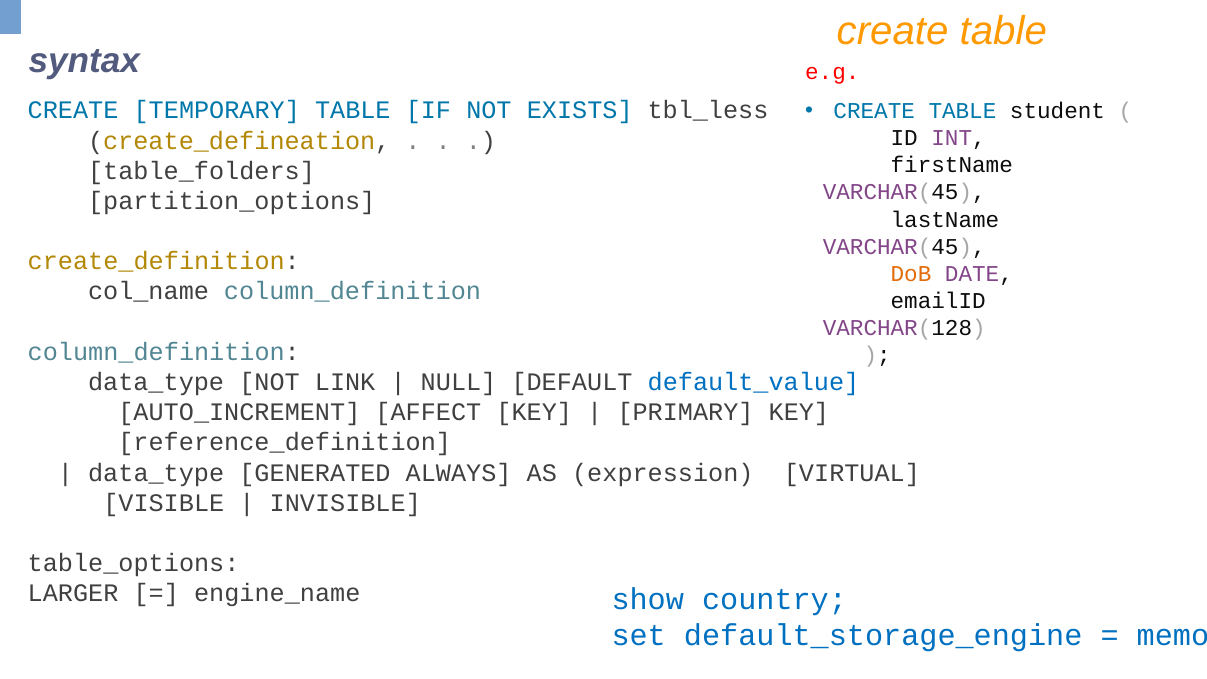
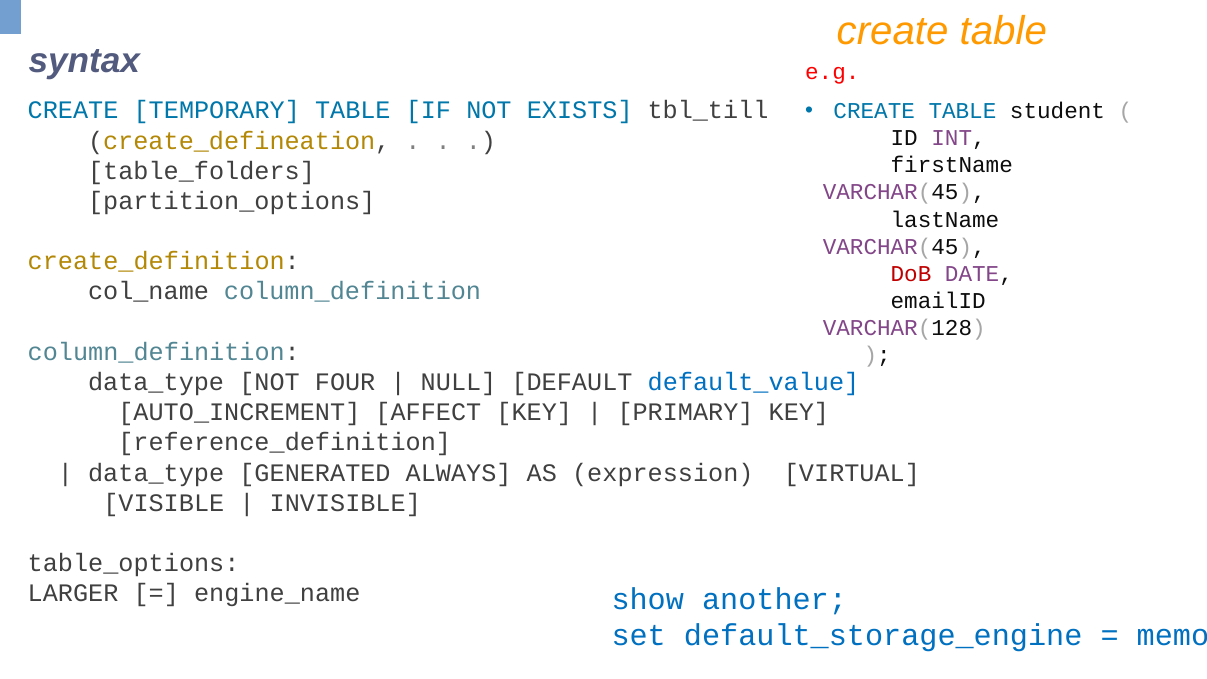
tbl_less: tbl_less -> tbl_till (708, 111)
DoB colour: orange -> red (911, 274)
LINK: LINK -> FOUR (345, 382)
country: country -> another (775, 599)
